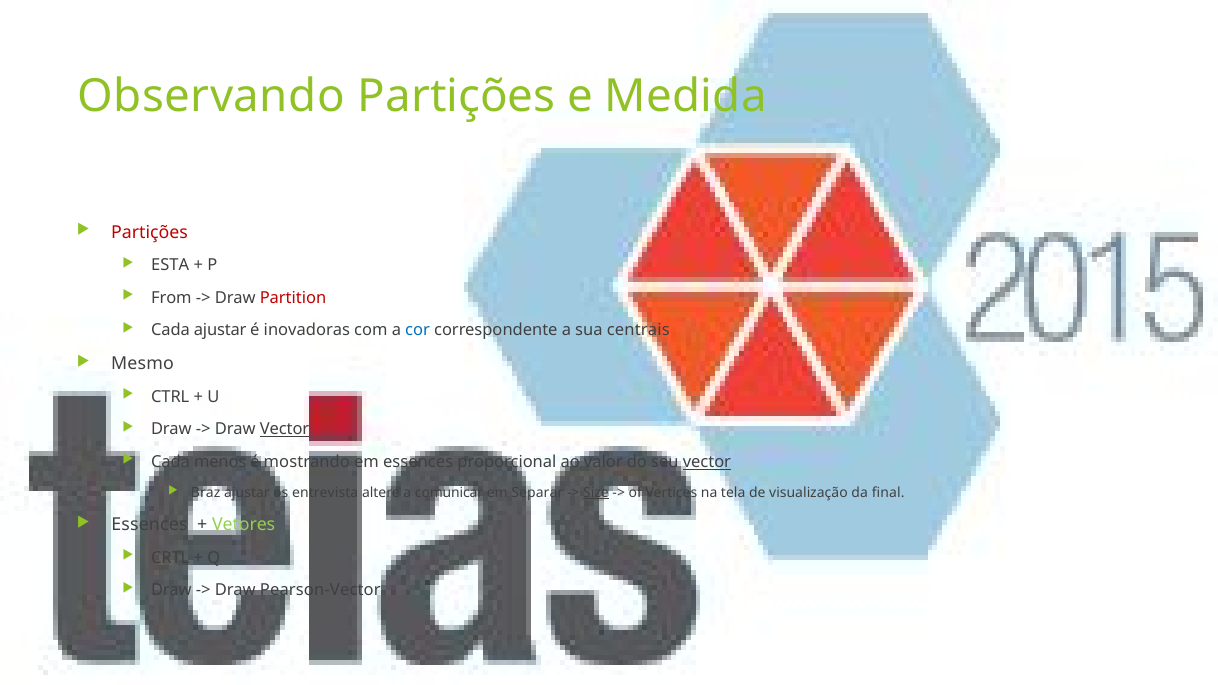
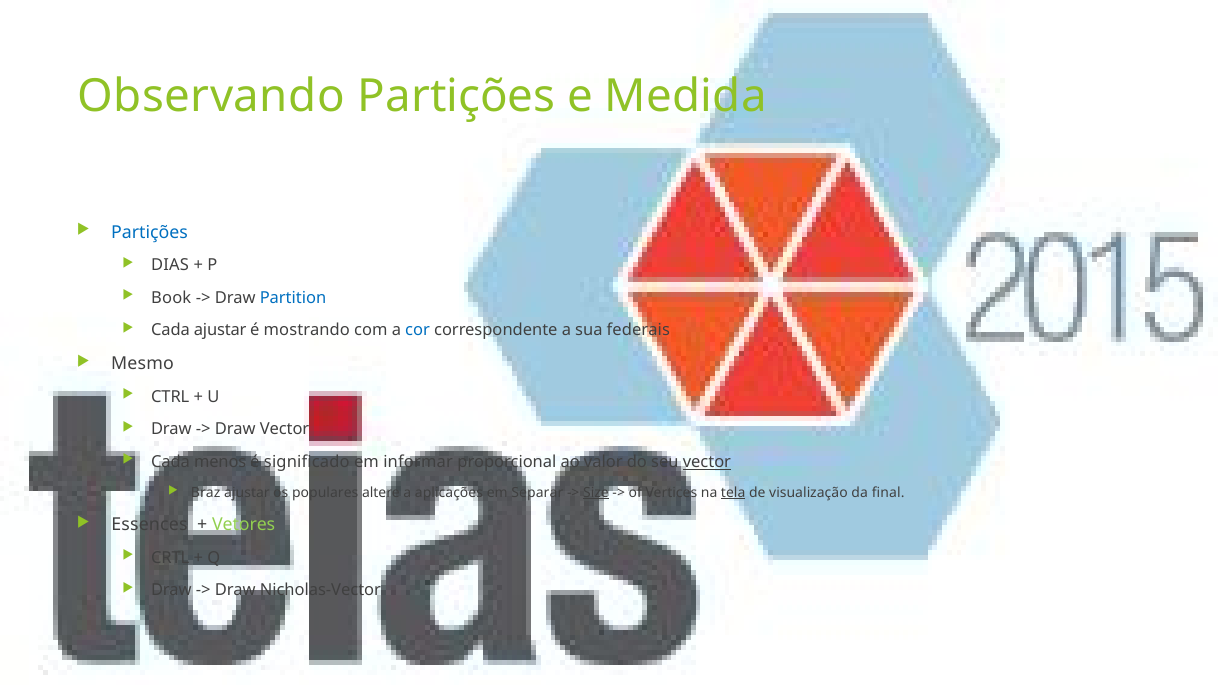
Partições colour: red -> blue (150, 232)
ESTA: ESTA -> DIAS (170, 266)
From: From -> Book (171, 298)
Partition colour: red -> blue (293, 298)
inovadoras: inovadoras -> mostrando (307, 331)
centrais: centrais -> federais (638, 331)
Vector underline: present -> none (285, 430)
mostrando: mostrando -> significado (307, 462)
em essences: essences -> informar (418, 462)
entrevista: entrevista -> populares (325, 493)
comunicar: comunicar -> aplicações (449, 493)
tela underline: none -> present (733, 493)
Pearson-Vector: Pearson-Vector -> Nicholas-Vector (320, 591)
